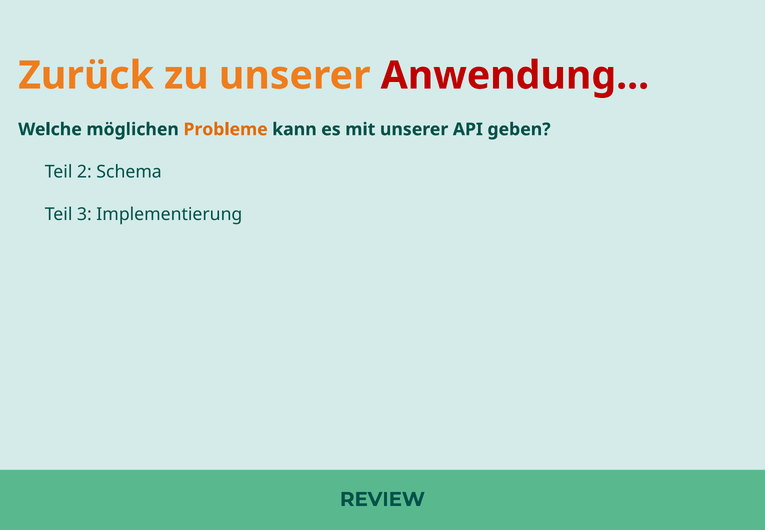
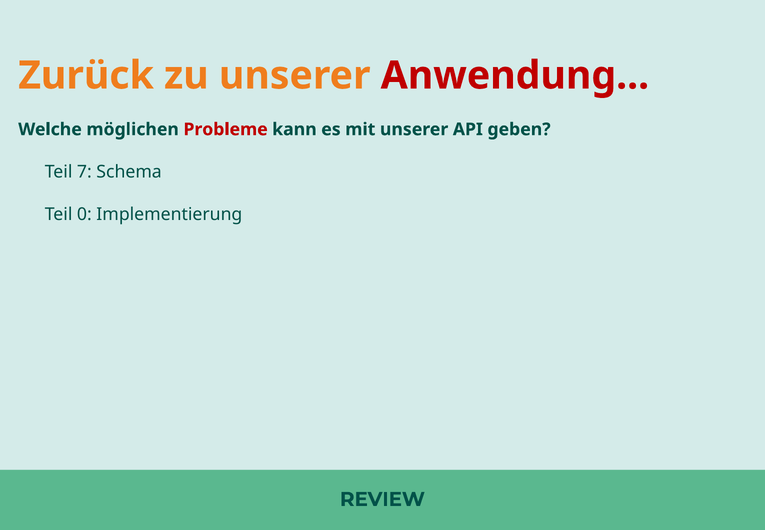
Probleme colour: orange -> red (226, 129)
2: 2 -> 7 (84, 172)
3: 3 -> 0 (84, 214)
